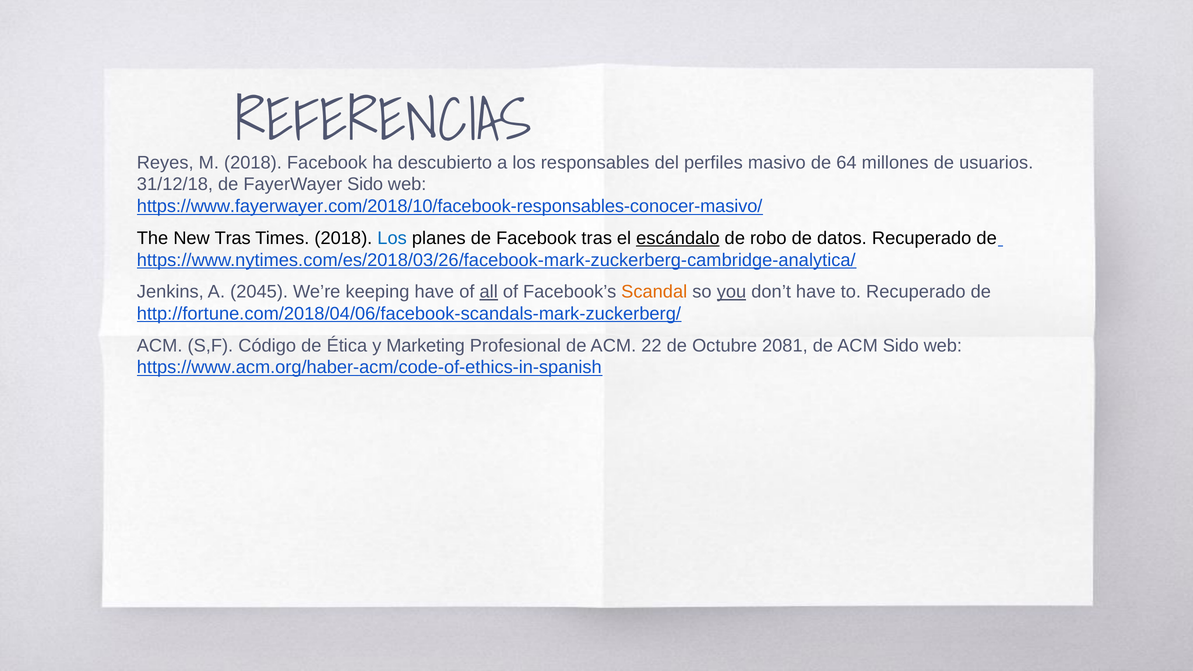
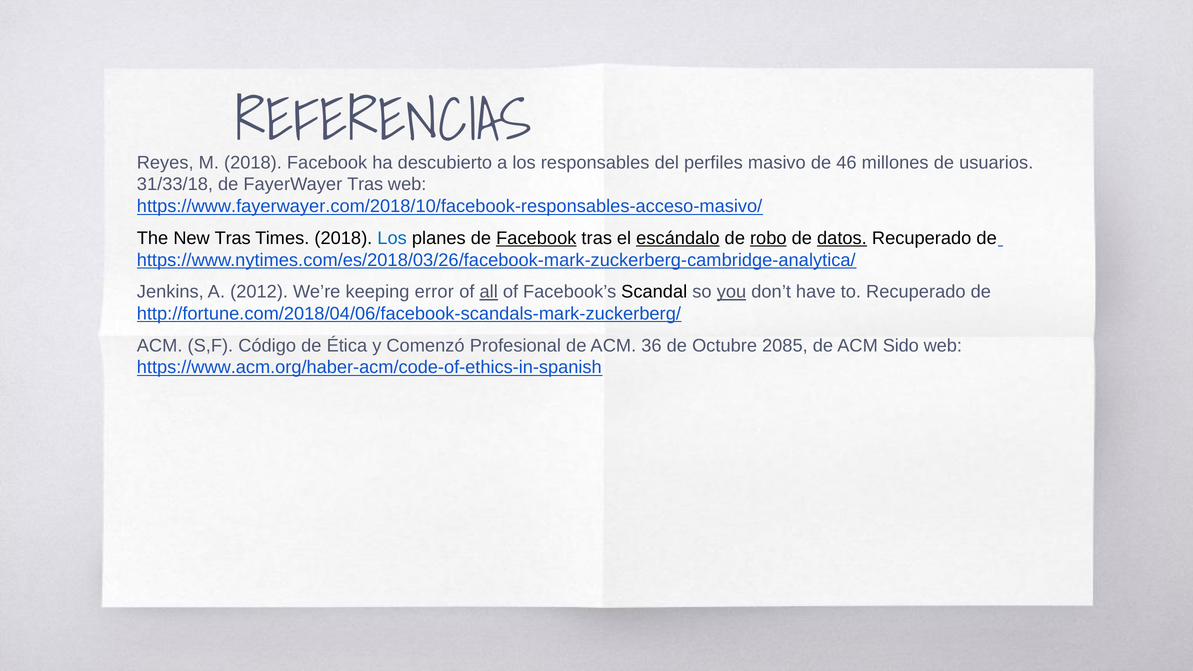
64: 64 -> 46 (846, 163)
31/12/18: 31/12/18 -> 31/33/18 (175, 184)
FayerWayer Sido: Sido -> Tras (365, 184)
https://www.fayerwayer.com/2018/10/facebook-responsables-conocer-masivo/: https://www.fayerwayer.com/2018/10/facebook-responsables-conocer-masivo/ -> https://www.fayerwayer.com/2018/10/facebook-responsables-acceso-masivo/ (450, 206)
Facebook underline: none -> present (536, 238)
robo underline: none -> present (768, 238)
datos underline: none -> present (842, 238)
2045: 2045 -> 2012 (259, 292)
keeping have: have -> error (434, 292)
Scandal colour: orange -> black (654, 292)
Marketing: Marketing -> Comenzó (425, 346)
22: 22 -> 36 (651, 346)
2081: 2081 -> 2085 (785, 346)
